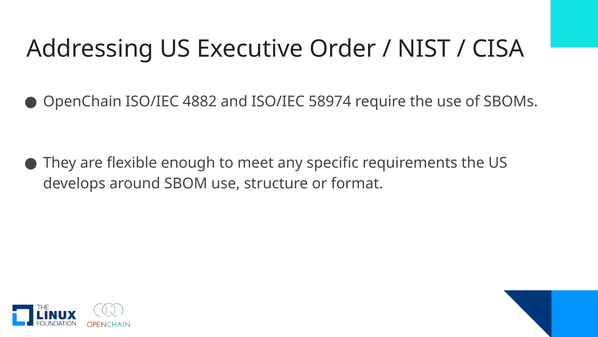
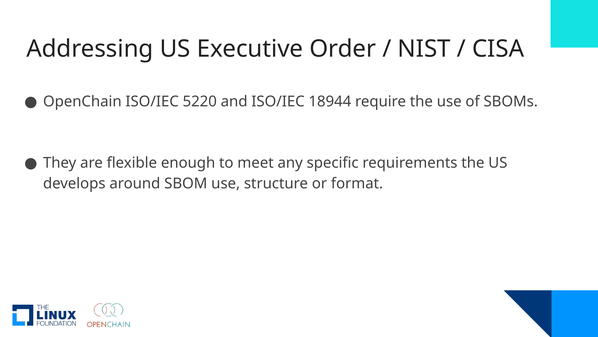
4882: 4882 -> 5220 (200, 102)
58974: 58974 -> 18944 (330, 102)
